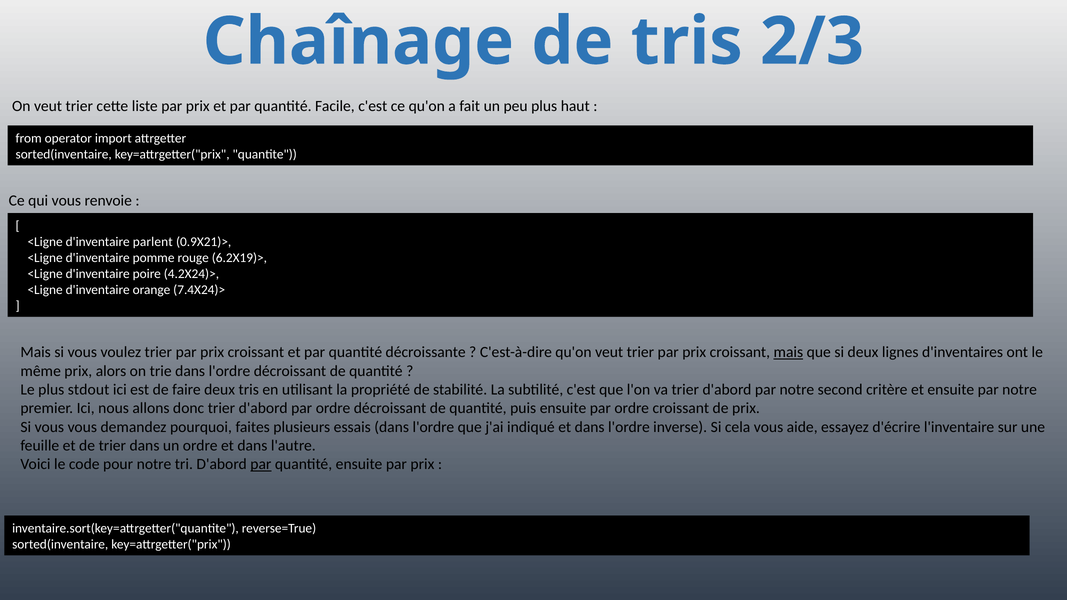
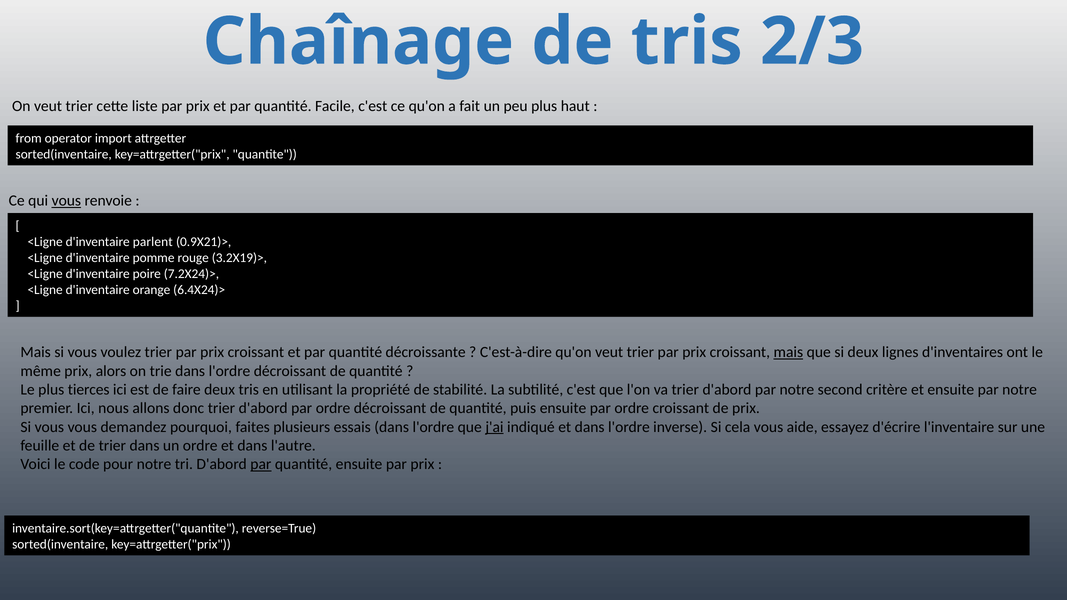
vous underline: none -> present (66, 201)
6.2X19)>: 6.2X19)> -> 3.2X19)> (239, 258)
4.2X24)>: 4.2X24)> -> 7.2X24)> (191, 274)
7.4X24)>: 7.4X24)> -> 6.4X24)> (199, 290)
stdout: stdout -> tierces (89, 390)
j'ai underline: none -> present (494, 427)
